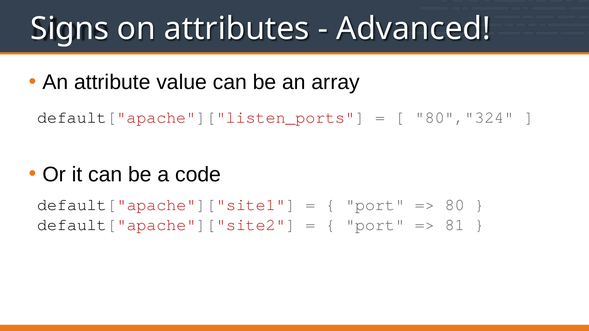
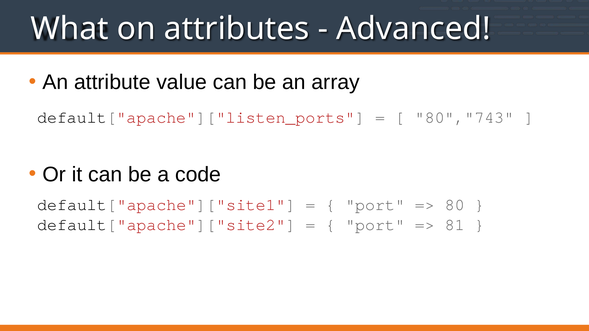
Signs: Signs -> What (70, 29)
80","324: 80","324 -> 80","743 (464, 118)
